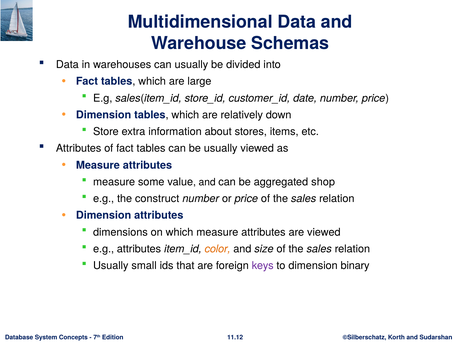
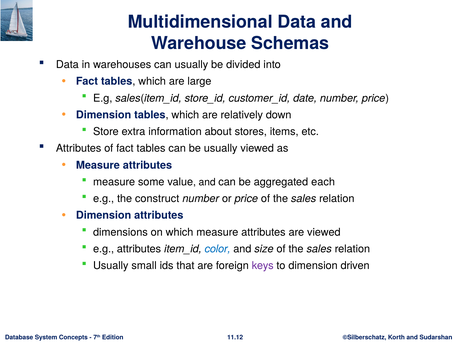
shop: shop -> each (323, 182)
color colour: orange -> blue (218, 249)
binary: binary -> driven (355, 265)
